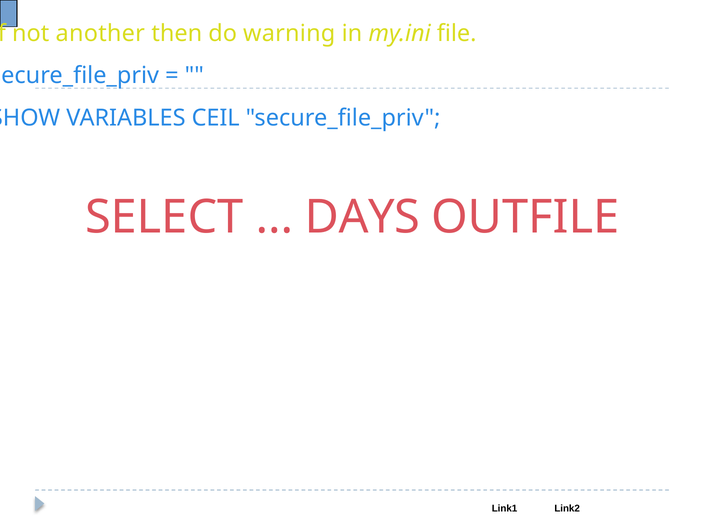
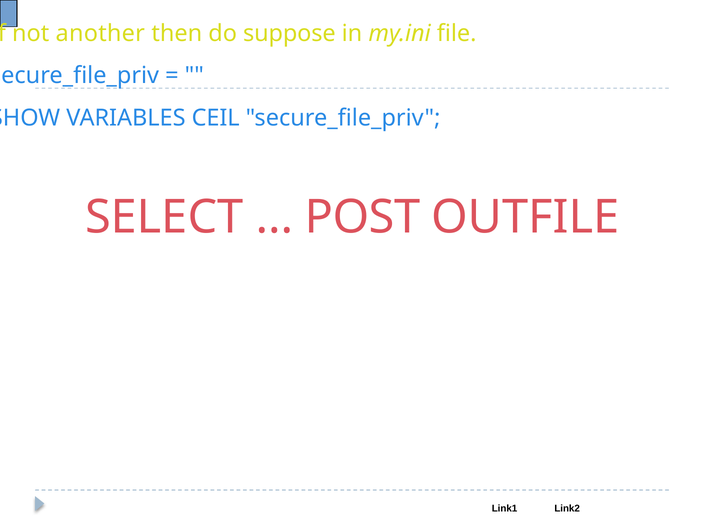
warning: warning -> suppose (289, 33)
DAYS: DAYS -> POST (363, 217)
